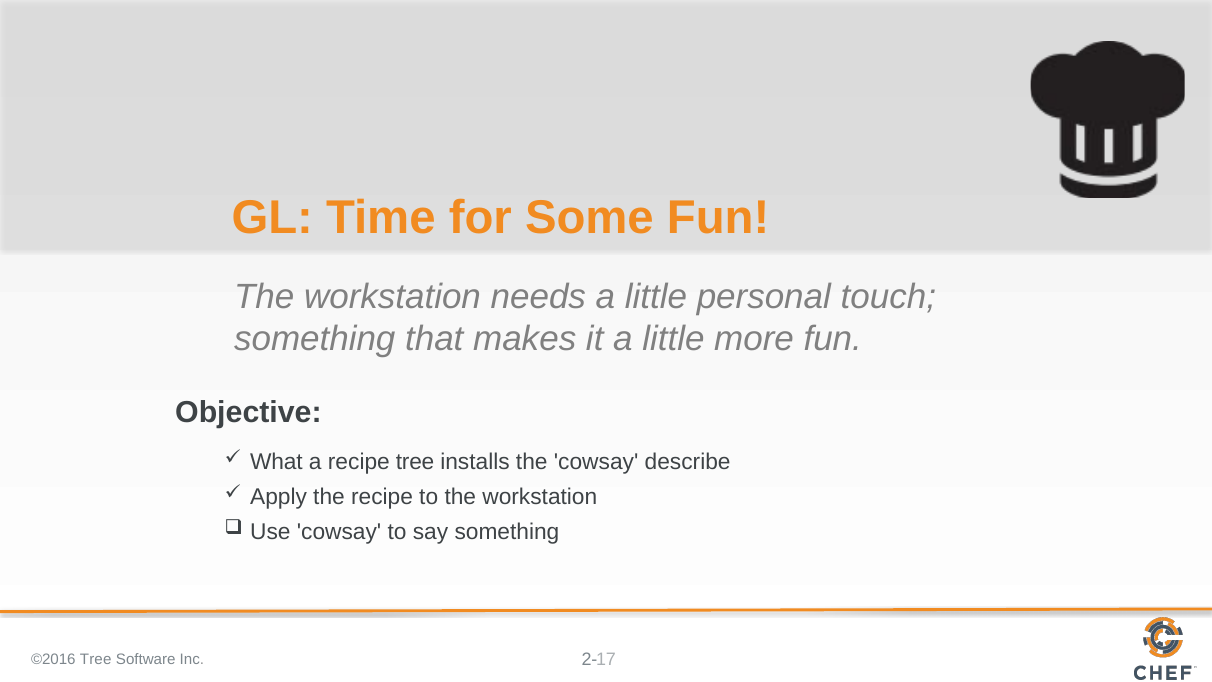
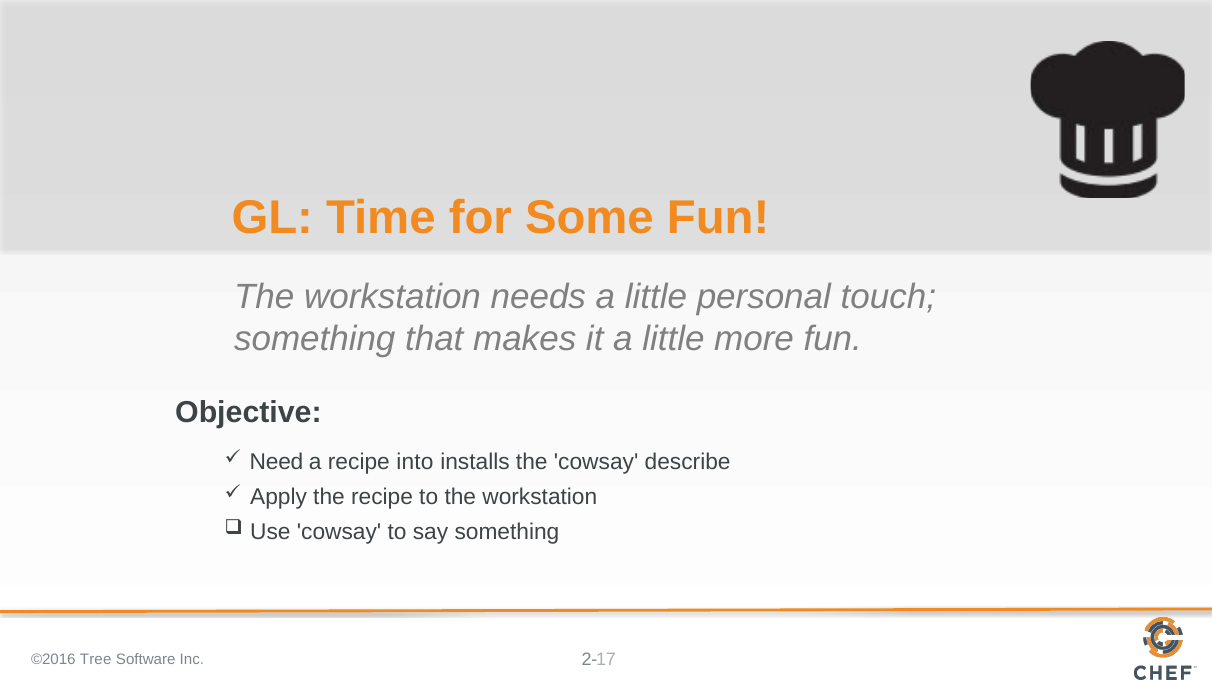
What: What -> Need (277, 462)
recipe tree: tree -> into (415, 462)
